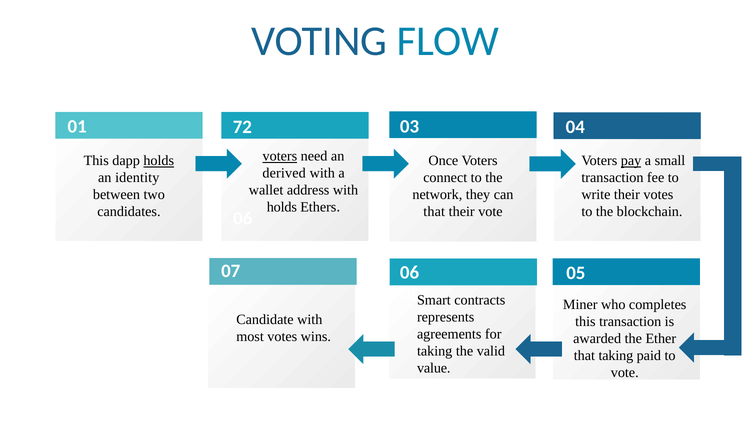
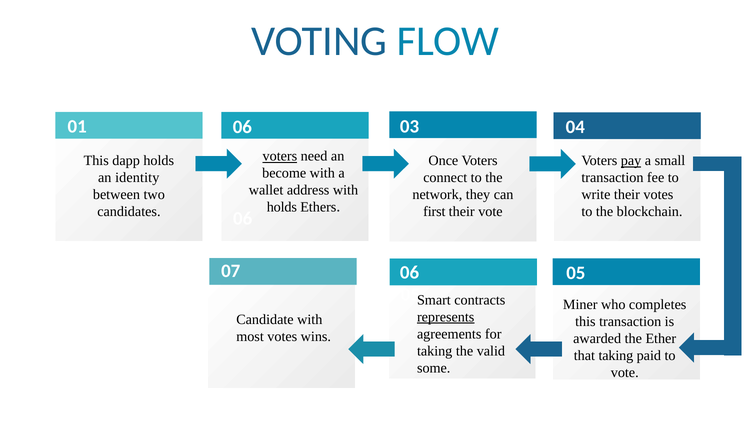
01 72: 72 -> 06 (242, 127)
holds underline: present -> none (159, 161)
derived: derived -> become (284, 173)
that: that -> first (434, 212)
represents underline: none -> present (446, 317)
value: value -> some (434, 368)
